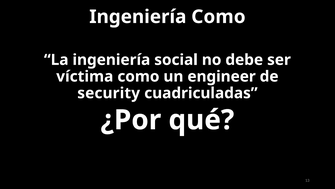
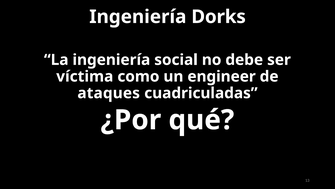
Ingeniería Como: Como -> Dorks (219, 17)
security: security -> ataques (109, 93)
